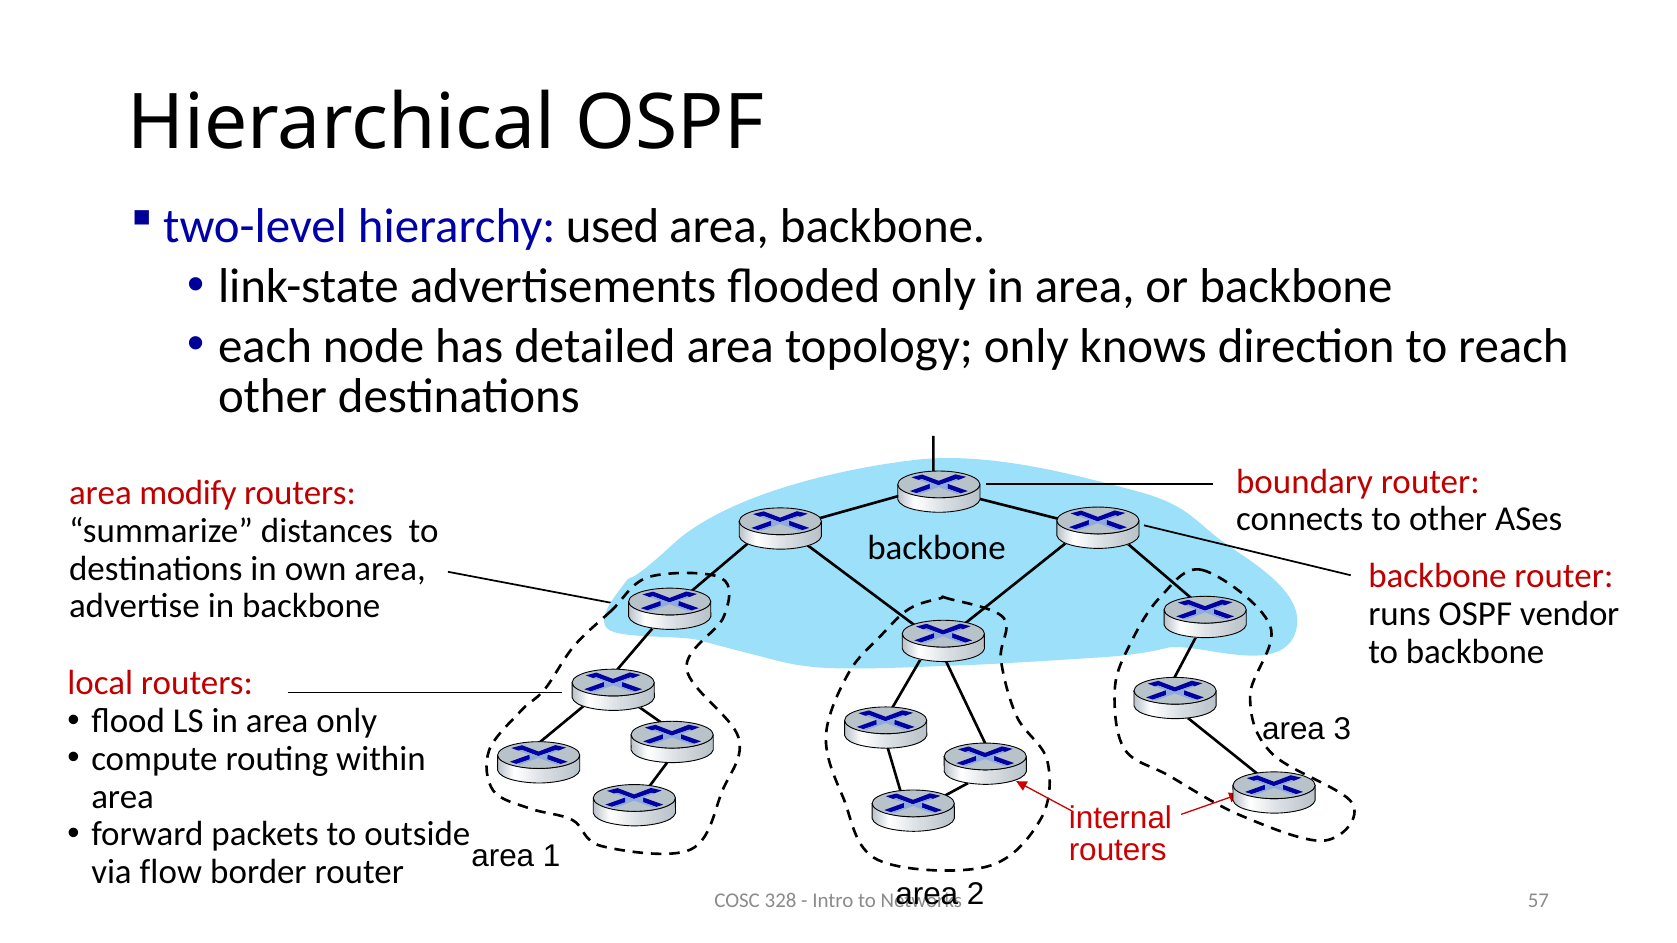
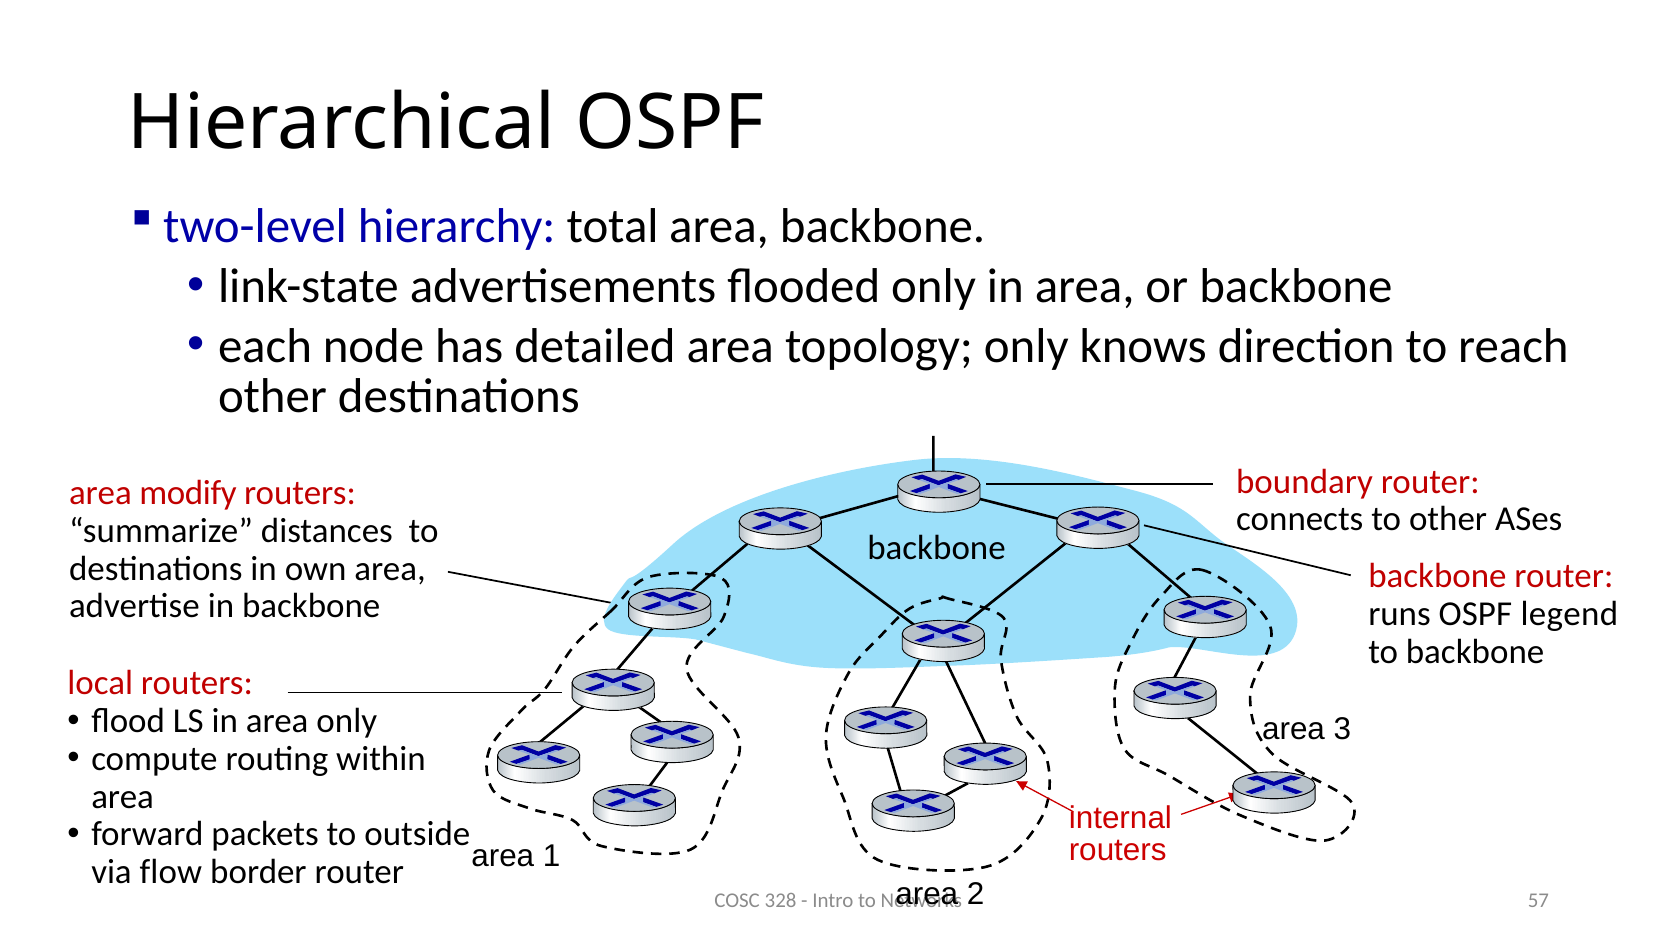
used: used -> total (613, 227)
vendor: vendor -> legend (1569, 614)
